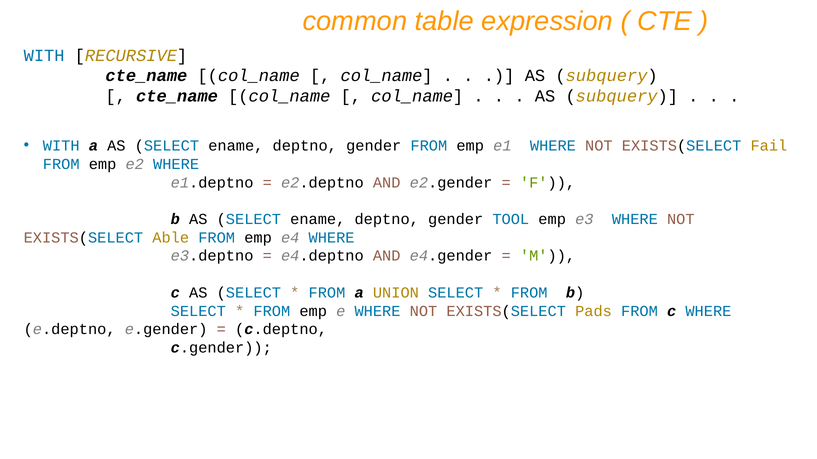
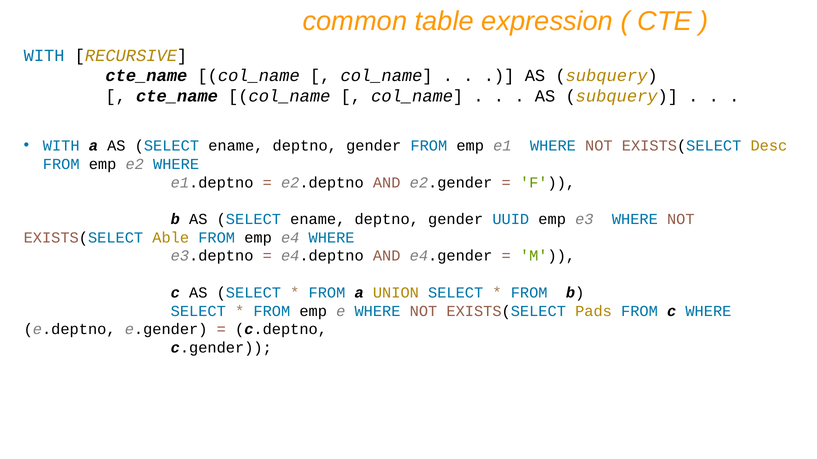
Fail: Fail -> Desc (769, 146)
TOOL: TOOL -> UUID (511, 219)
